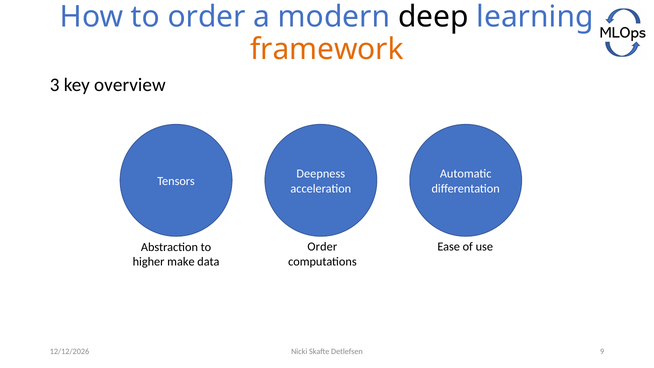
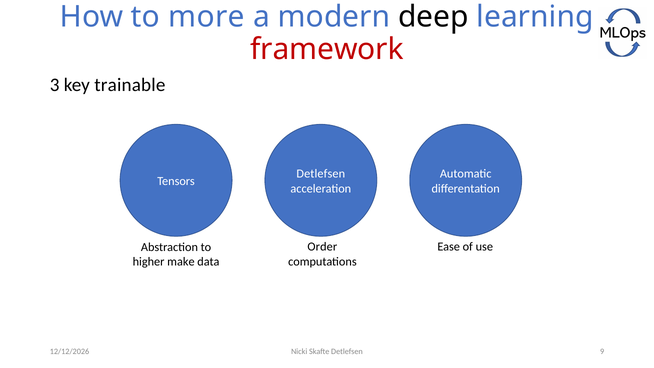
to order: order -> more (206, 17)
framework colour: orange -> red (327, 49)
overview: overview -> trainable (130, 85)
Deepness: Deepness -> Detlefsen (321, 174)
